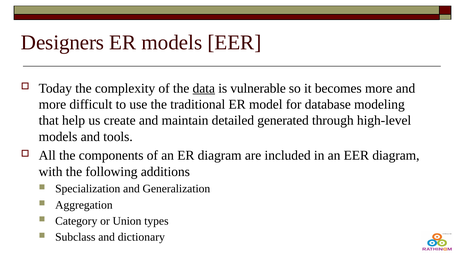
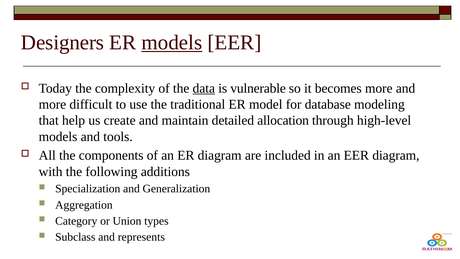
models underline: none -> present (172, 42)
generated: generated -> allocation (283, 120)
dictionary: dictionary -> represents (141, 237)
